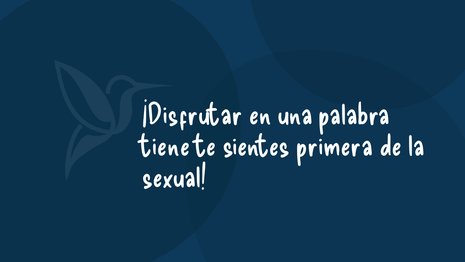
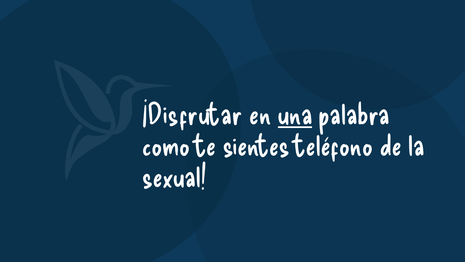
una underline: none -> present (295, 115)
tiene: tiene -> como (166, 146)
primera: primera -> teléfono (335, 146)
